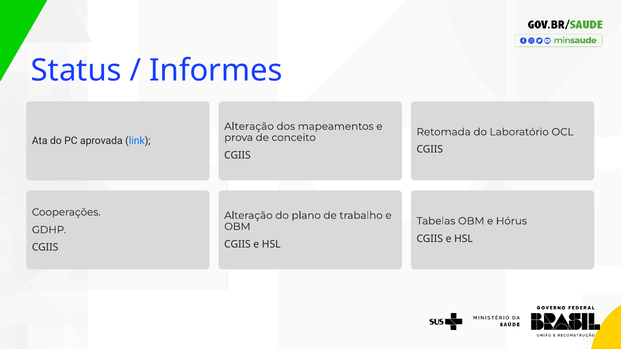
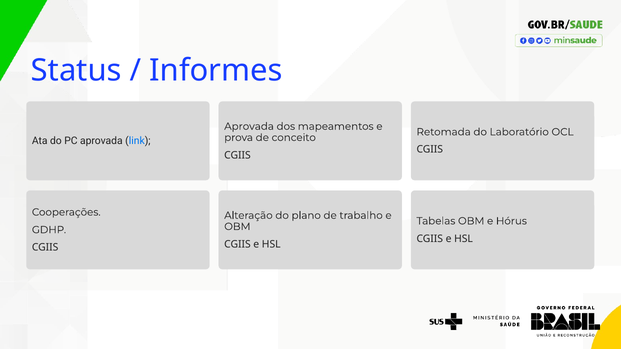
Alteração: Alteração -> Aprovada (249, 126)
